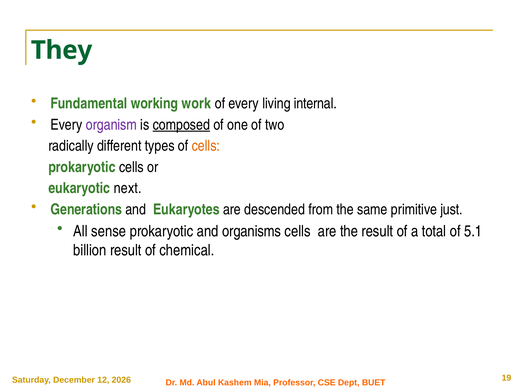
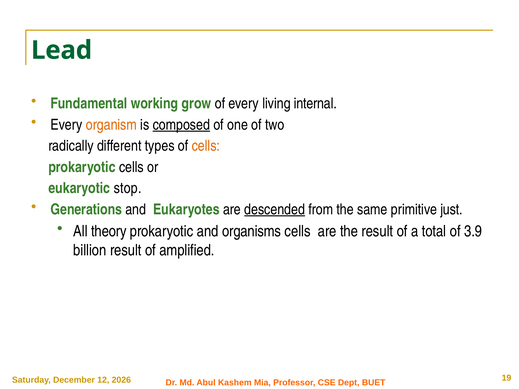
They: They -> Lead (62, 50)
work: work -> grow (196, 104)
organism colour: purple -> orange (111, 125)
next: next -> stop (128, 188)
descended underline: none -> present (275, 210)
sense: sense -> theory (109, 231)
5.1: 5.1 -> 3.9 (473, 231)
chemical: chemical -> amplified (187, 250)
